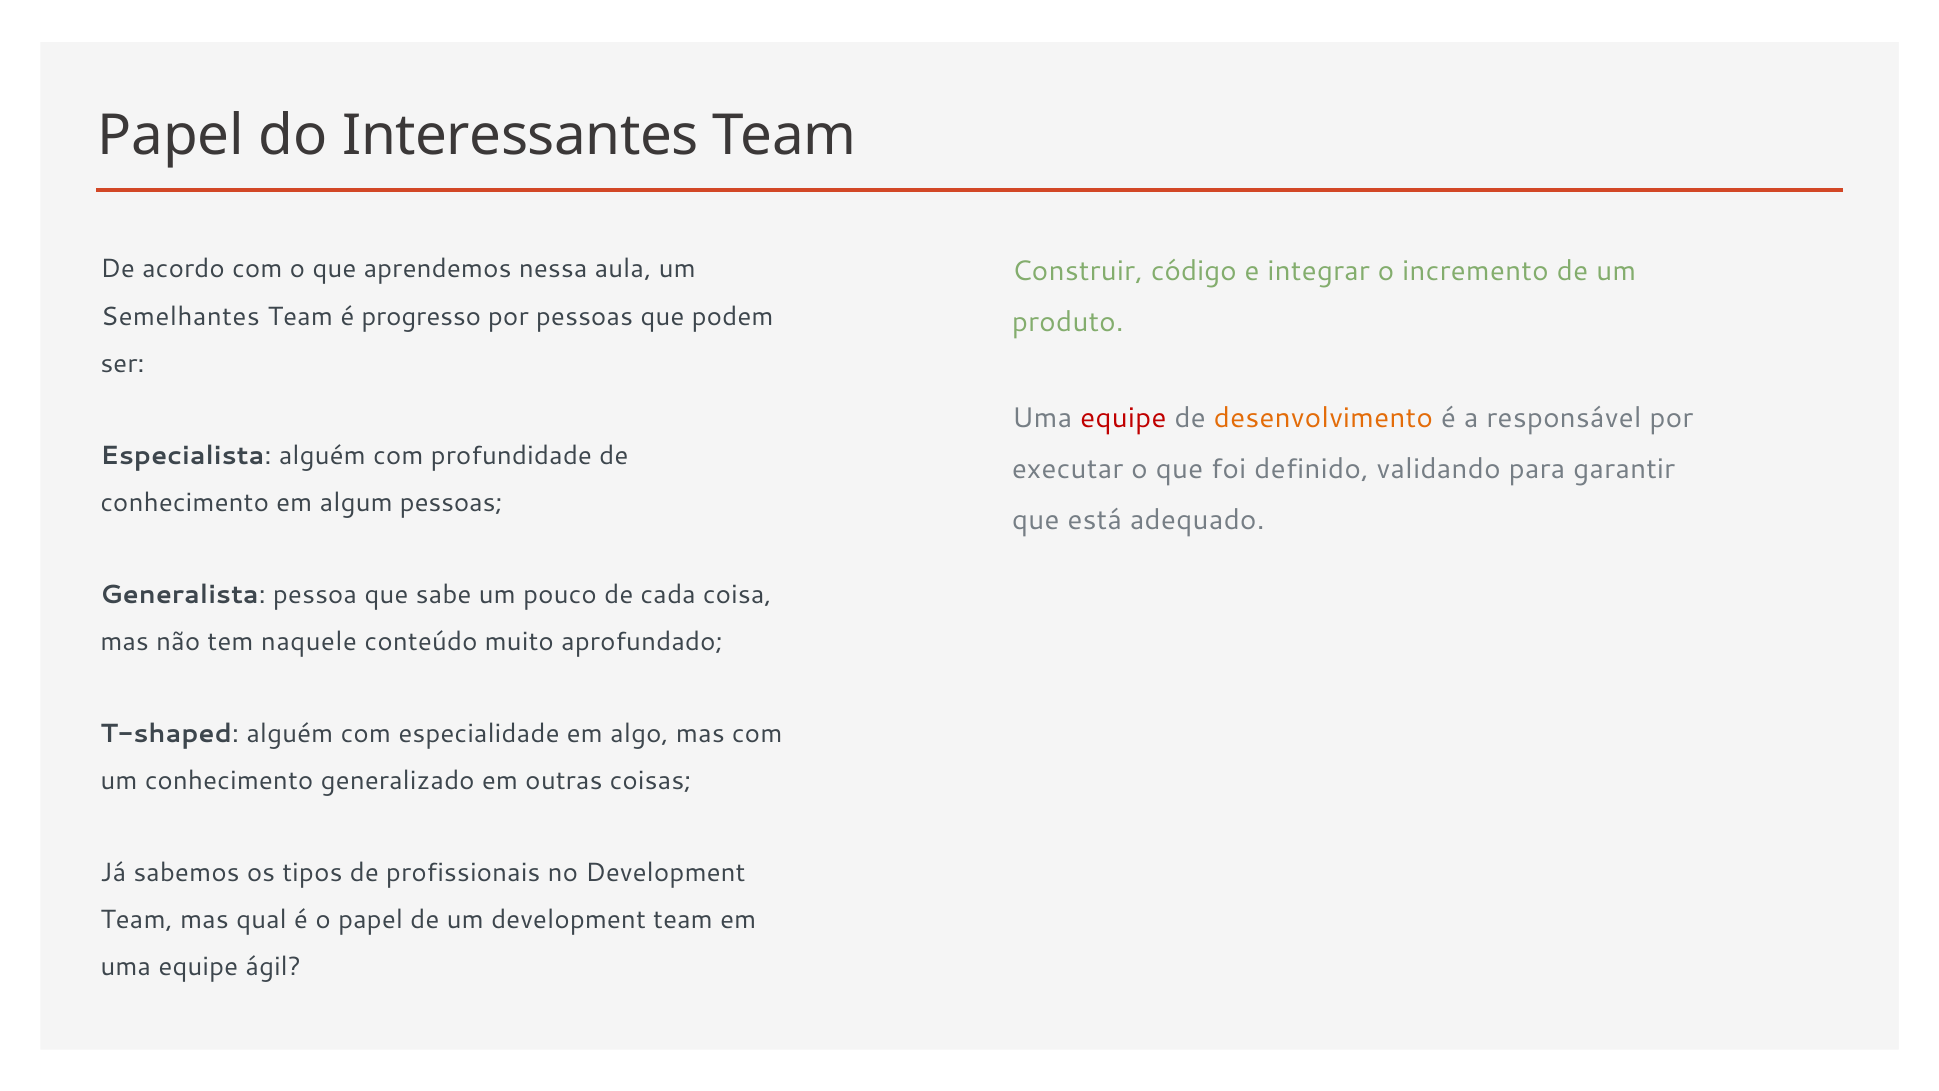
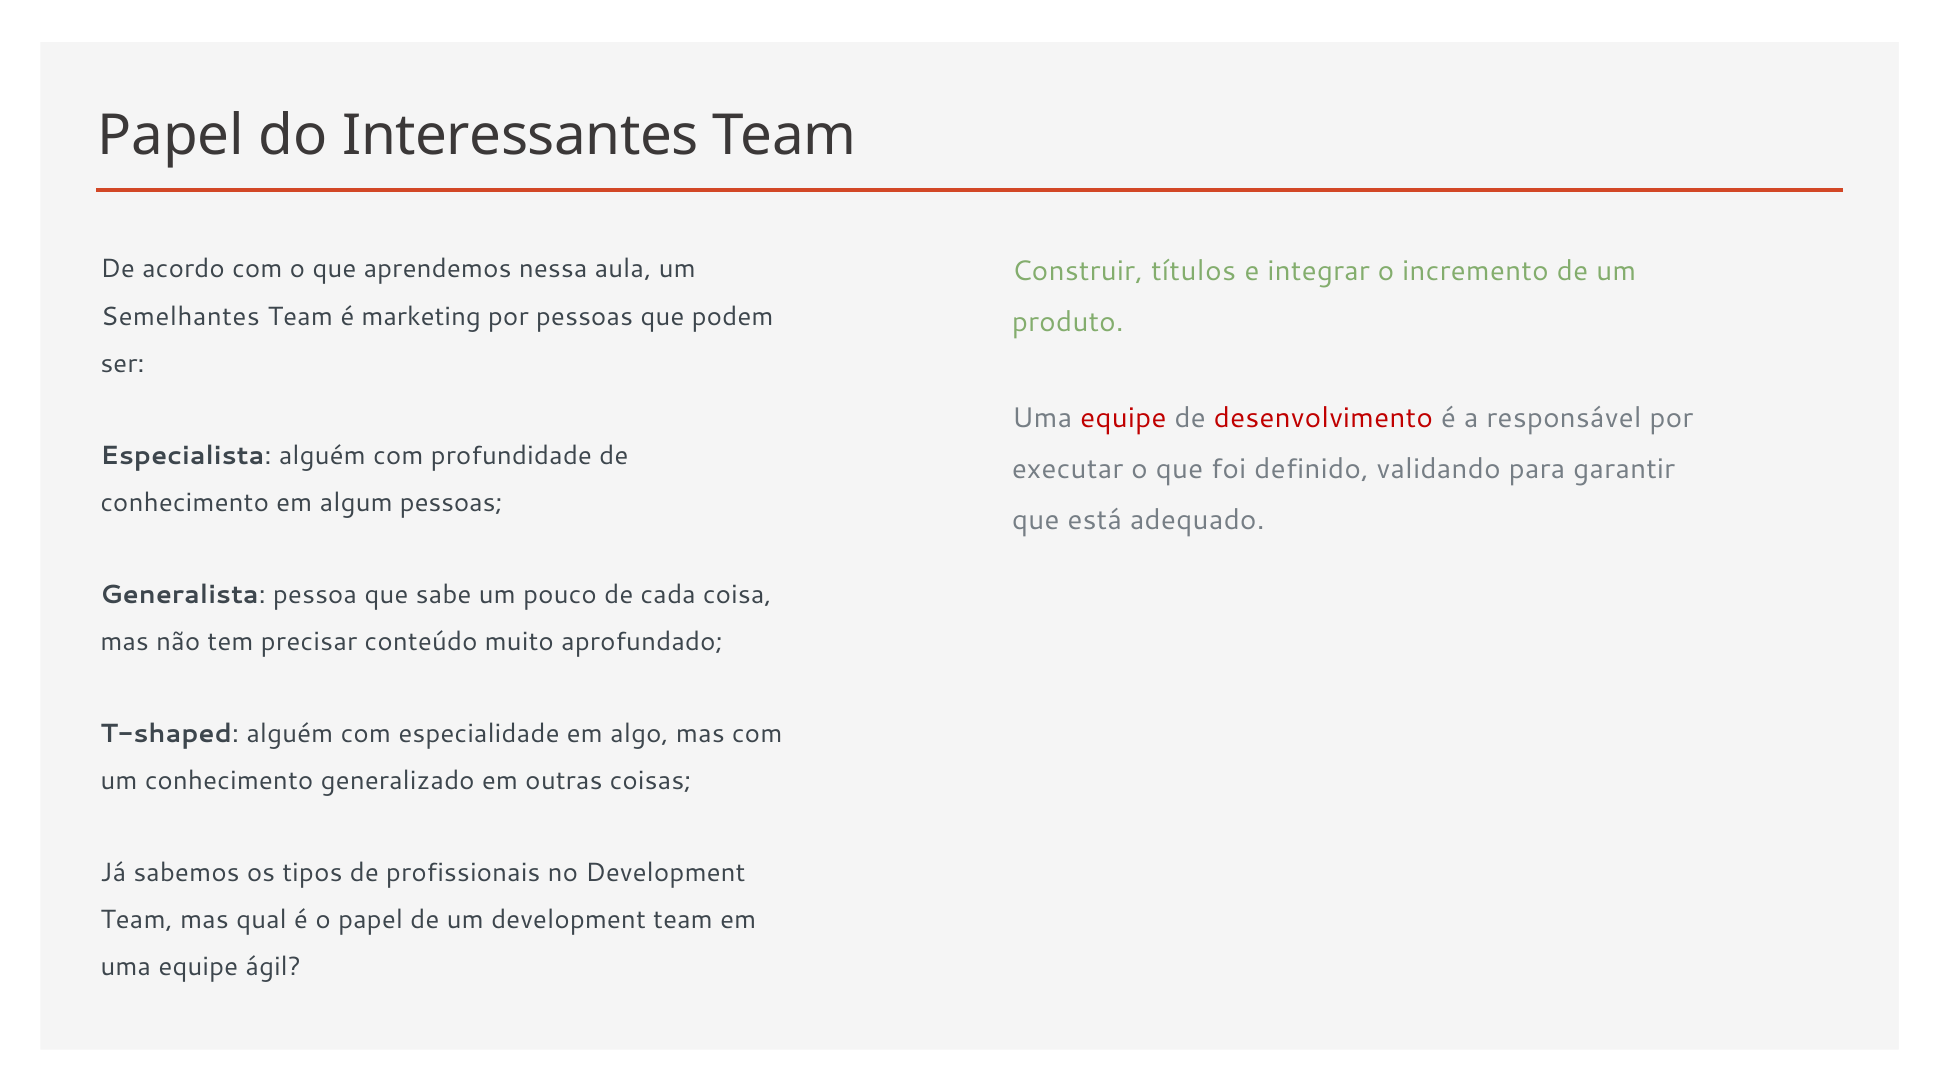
código: código -> títulos (1194, 271)
progresso: progresso -> marketing (421, 316)
desenvolvimento colour: orange -> red (1323, 418)
naquele: naquele -> precisar (309, 642)
